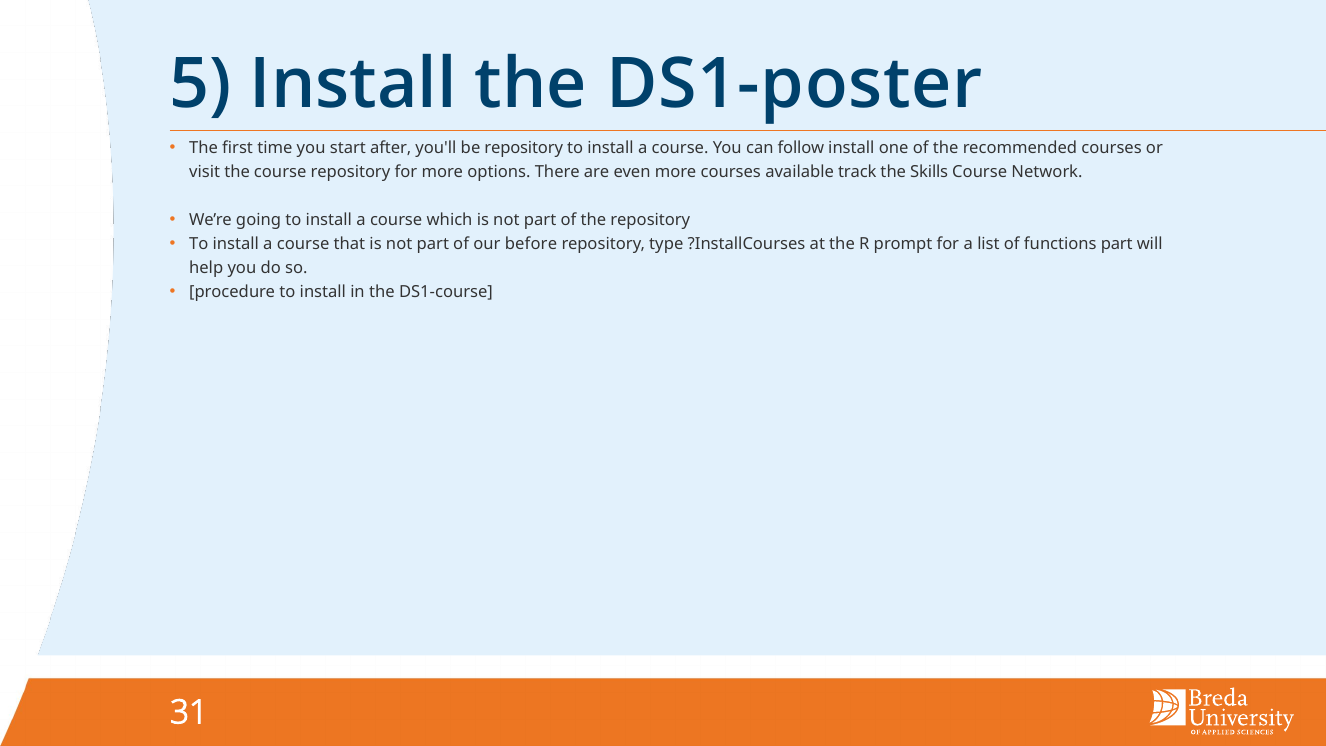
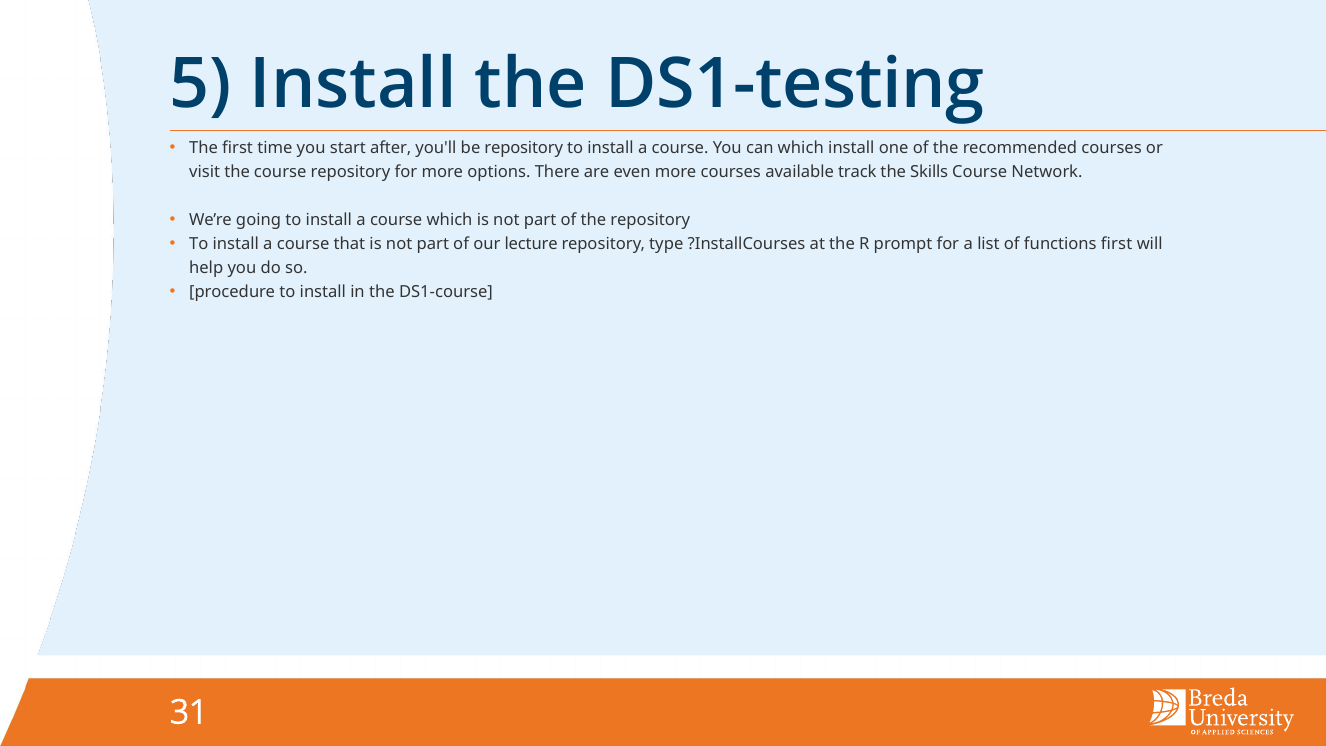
DS1-poster: DS1-poster -> DS1-testing (795, 84)
can follow: follow -> which (801, 148)
before: before -> lecture (531, 244)
functions part: part -> first (1117, 244)
